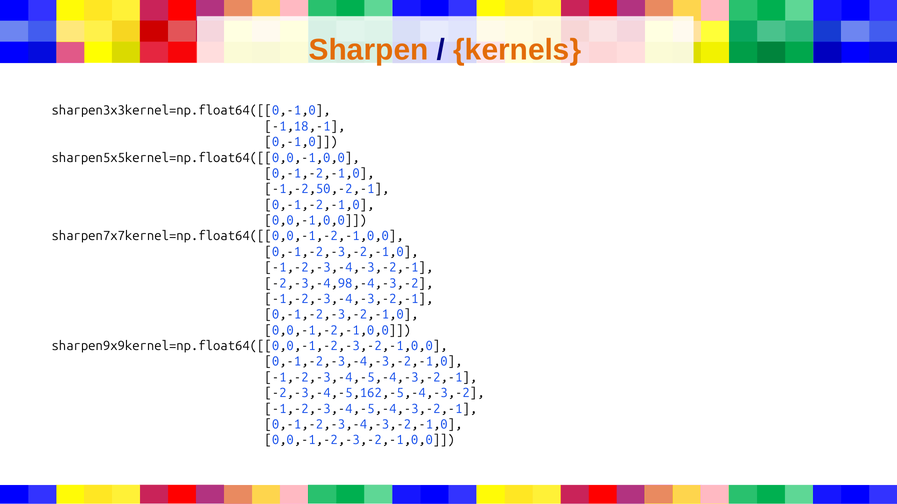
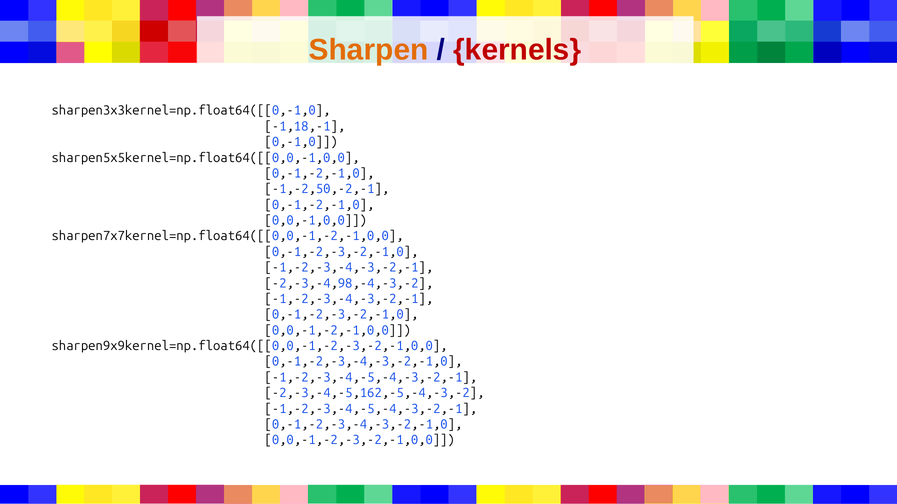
kernels colour: orange -> red (517, 50)
